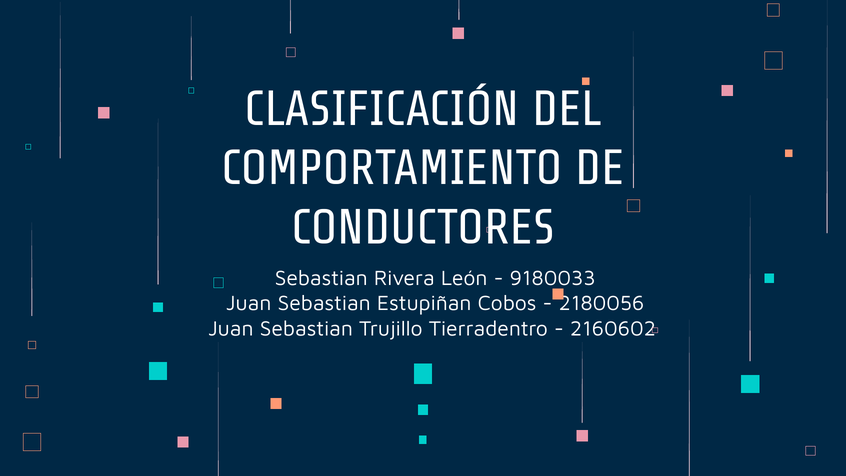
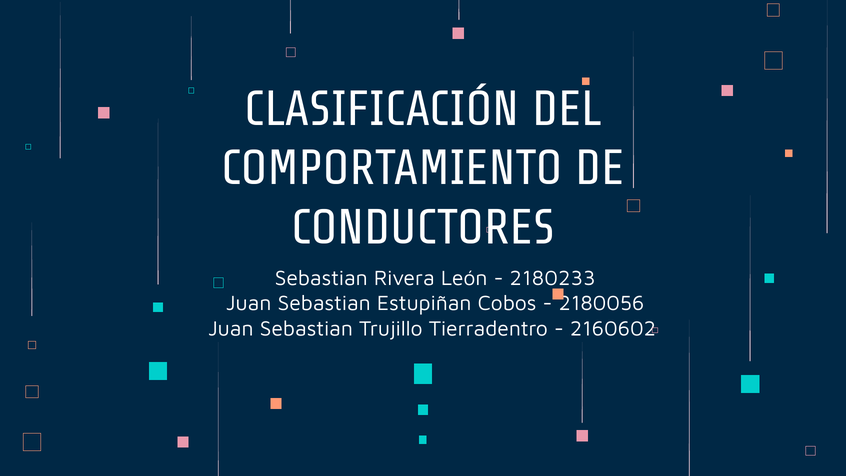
9180033: 9180033 -> 2180233 (553, 278)
